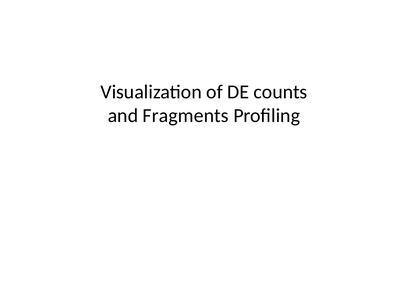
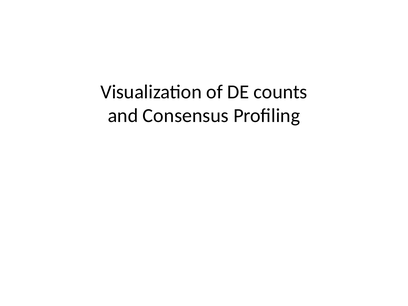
Fragments: Fragments -> Consensus (186, 116)
